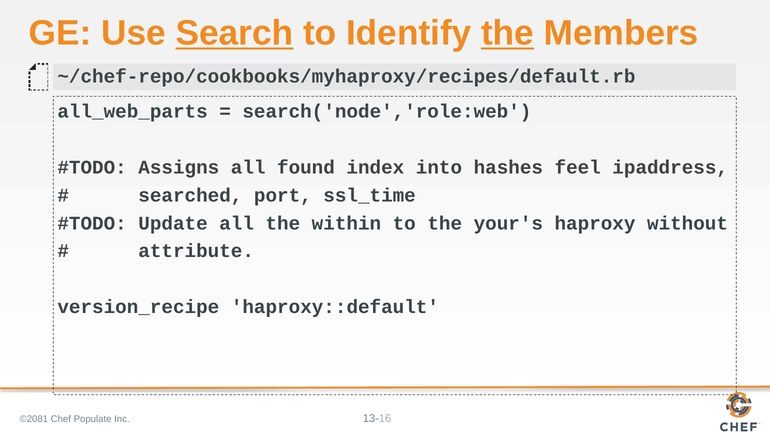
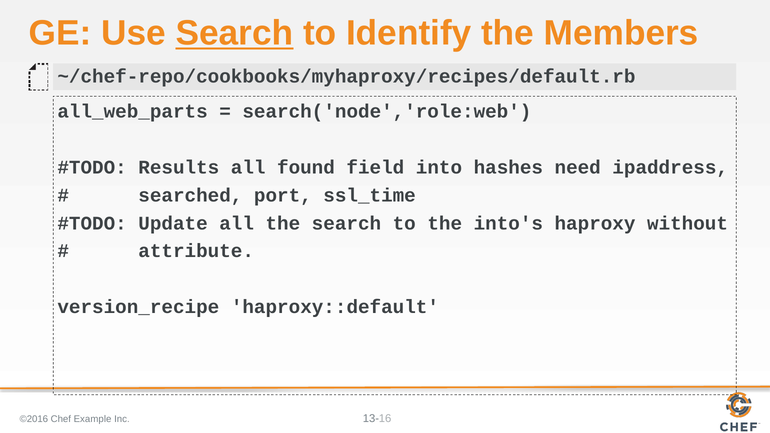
the underline: present -> none (508, 33)
Assigns: Assigns -> Results (179, 167)
index: index -> field (375, 167)
feel: feel -> need (578, 167)
the within: within -> search (346, 223)
your's: your's -> into's (508, 223)
©2081: ©2081 -> ©2016 (34, 419)
Populate: Populate -> Example (93, 419)
